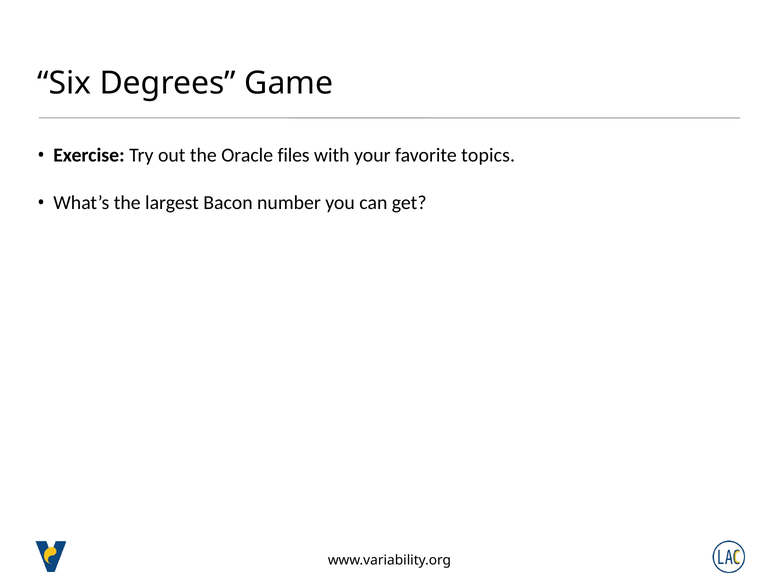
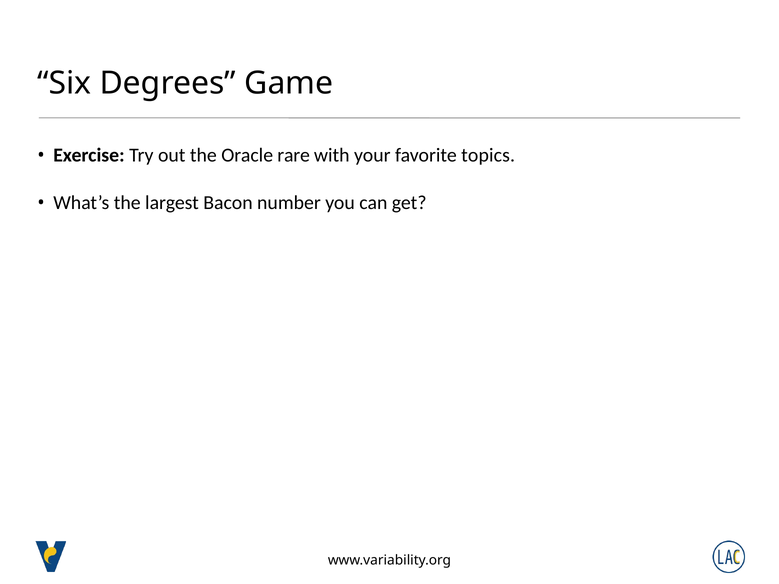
files: files -> rare (294, 156)
